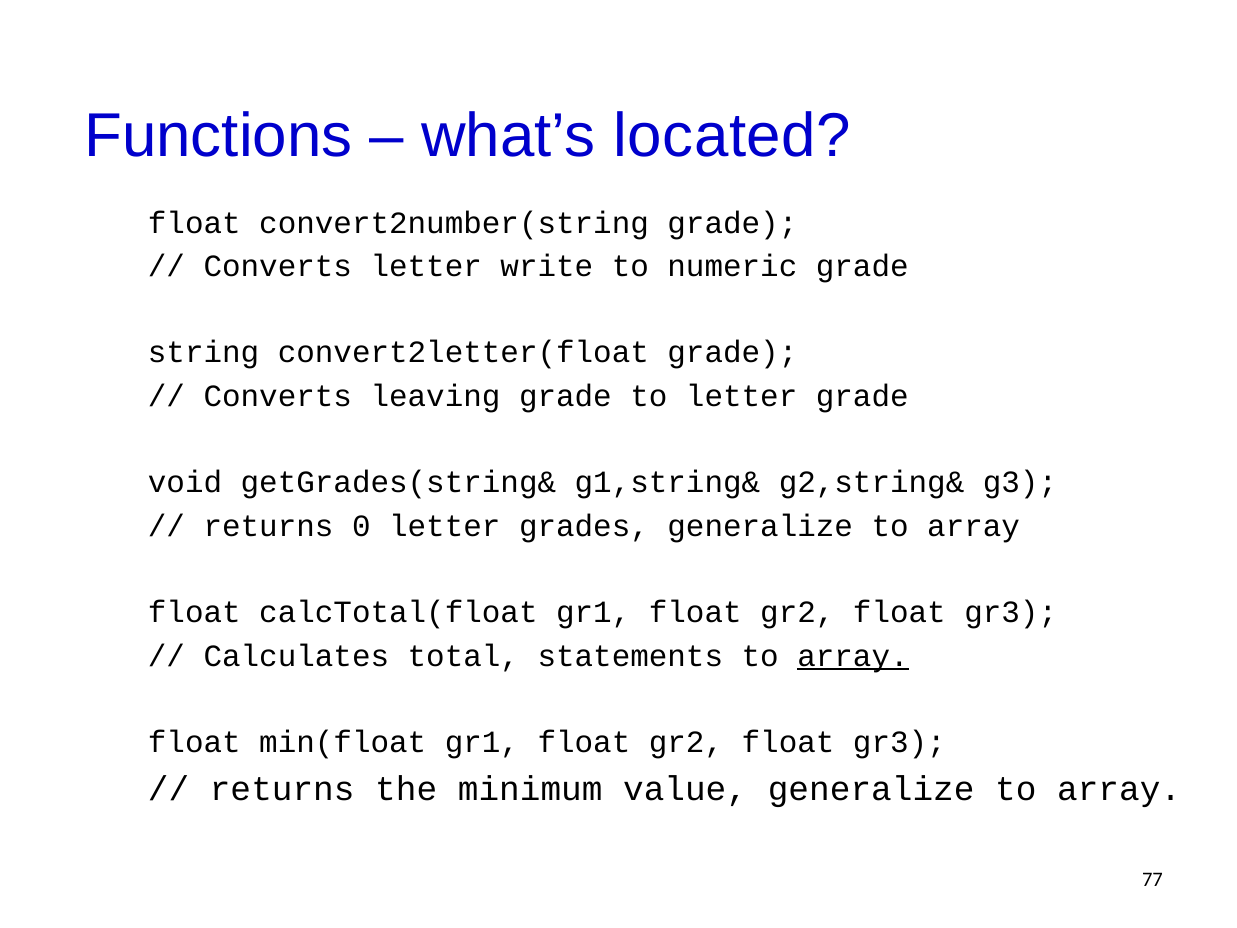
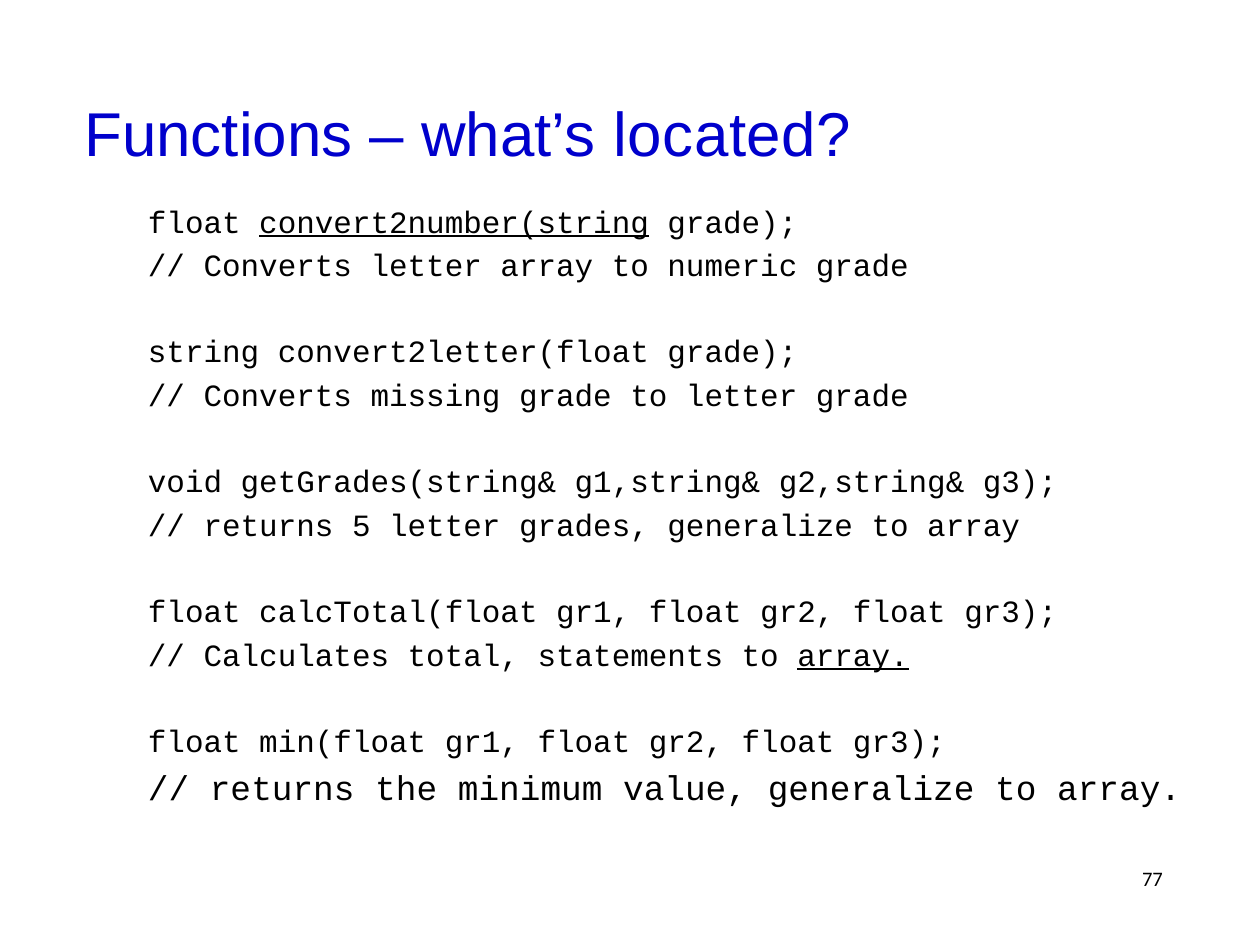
convert2number(string underline: none -> present (454, 223)
letter write: write -> array (547, 266)
leaving: leaving -> missing (436, 396)
0: 0 -> 5 (361, 526)
